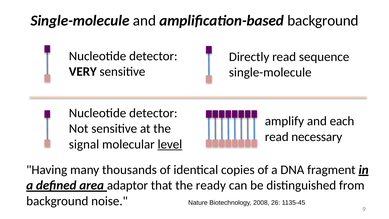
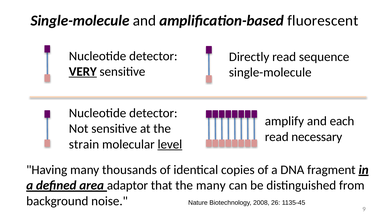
amplification-based background: background -> fluorescent (323, 21)
VERY underline: none -> present (83, 71)
signal: signal -> strain (84, 144)
the ready: ready -> many (211, 185)
